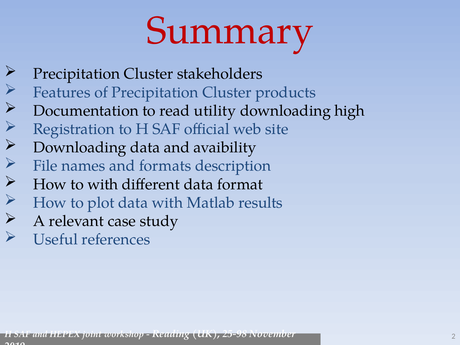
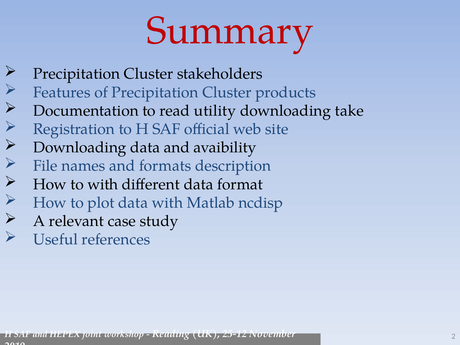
high: high -> take (349, 111)
results: results -> ncdisp (261, 203)
25-98: 25-98 -> 25-12 (235, 334)
